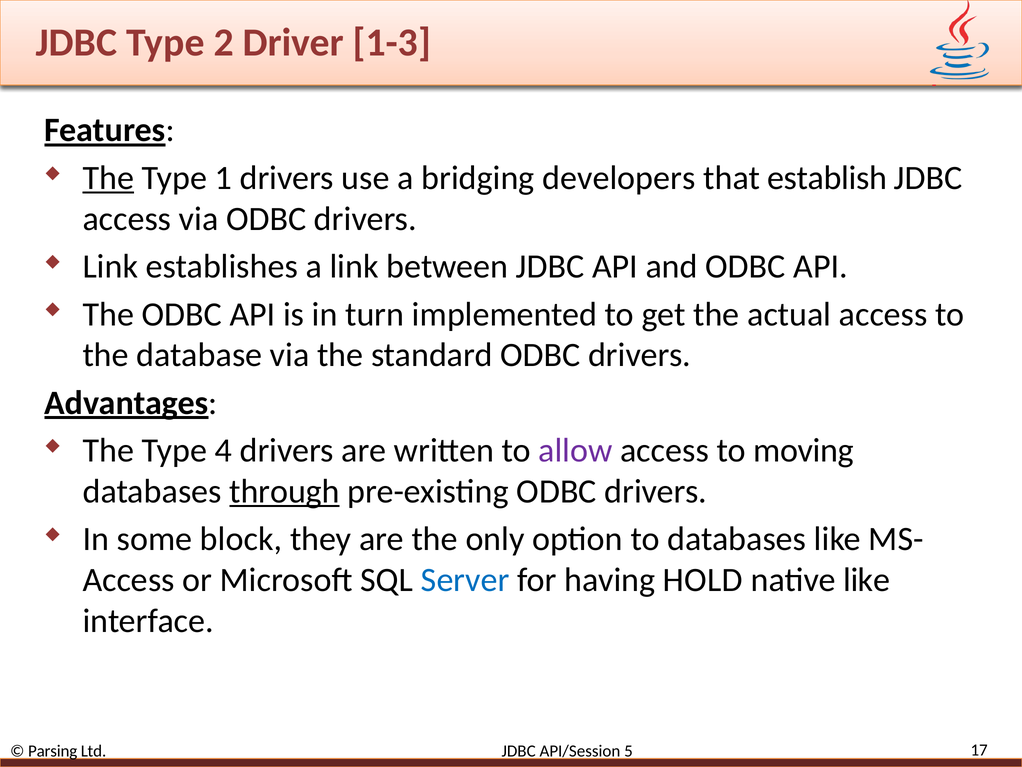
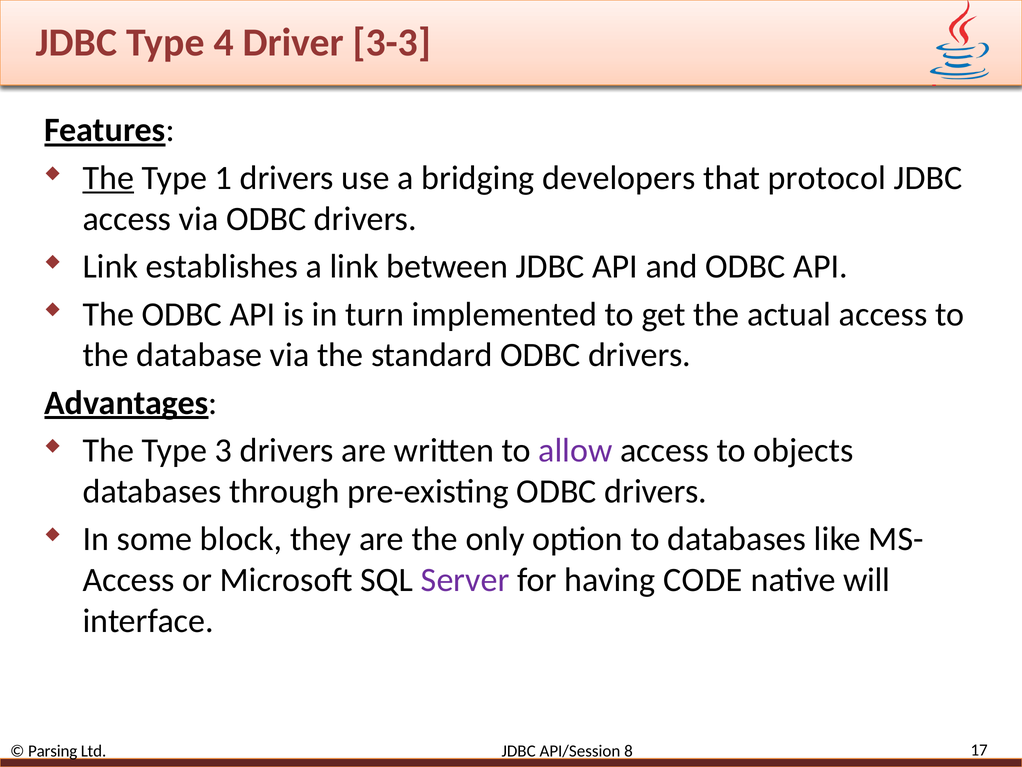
2: 2 -> 4 (224, 43)
1-3: 1-3 -> 3-3 (392, 43)
establish: establish -> protocol (827, 178)
4: 4 -> 3 (223, 450)
moving: moving -> objects (803, 450)
through underline: present -> none (284, 491)
Server colour: blue -> purple (465, 580)
HOLD: HOLD -> CODE (703, 580)
native like: like -> will (867, 580)
5: 5 -> 8 (629, 751)
